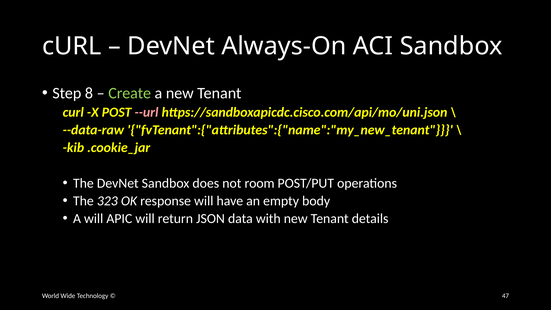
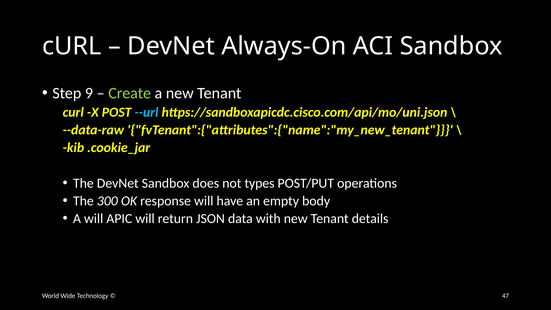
8: 8 -> 9 (89, 93)
--url colour: pink -> light blue (147, 112)
room: room -> types (260, 183)
323: 323 -> 300 (107, 201)
